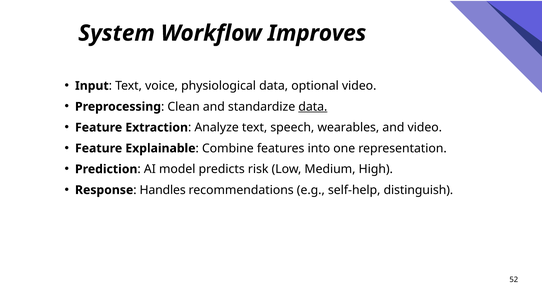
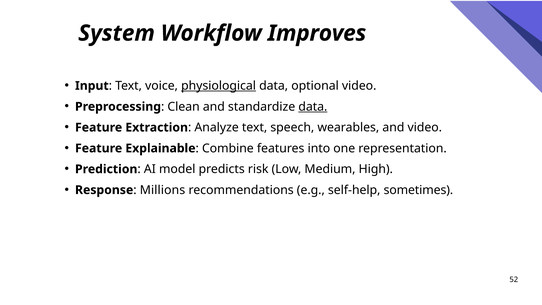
physiological underline: none -> present (219, 86)
Handles: Handles -> Millions (162, 190)
distinguish: distinguish -> sometimes (418, 190)
